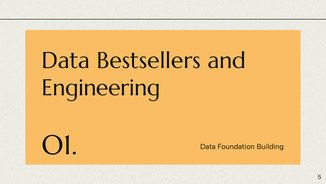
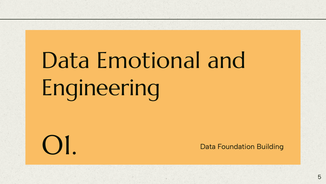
Bestsellers: Bestsellers -> Emotional (149, 60)
